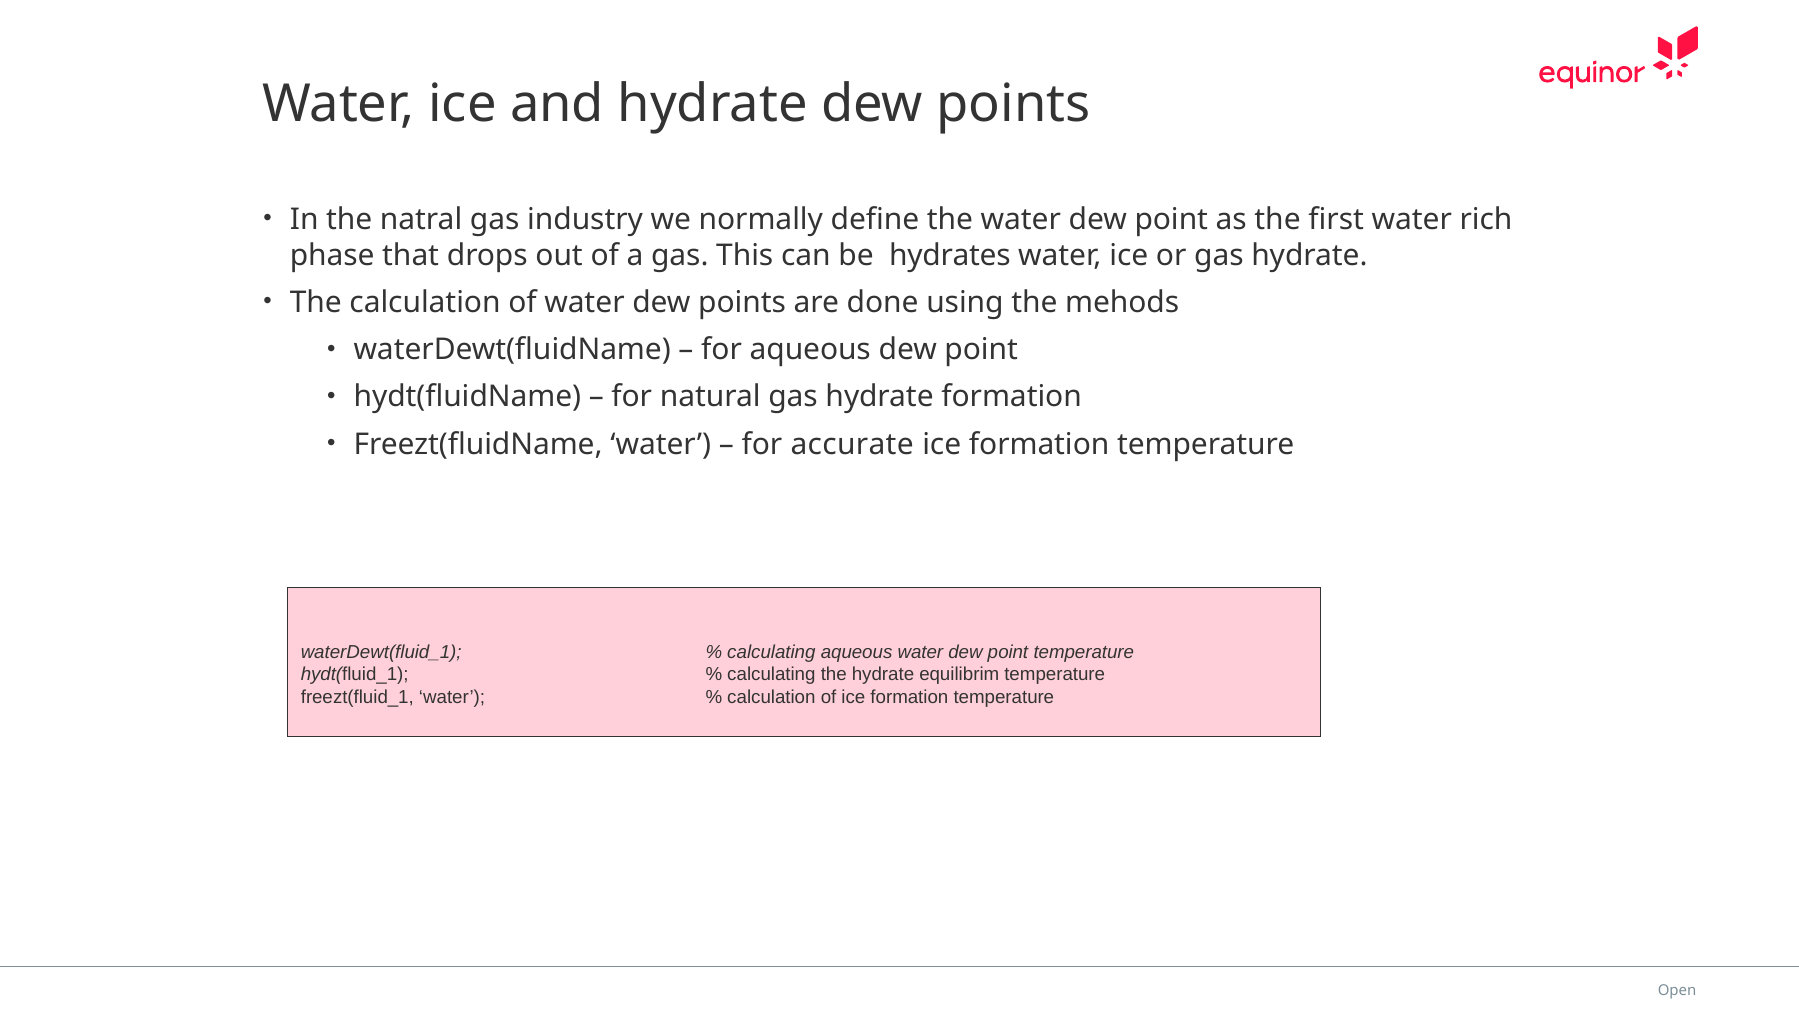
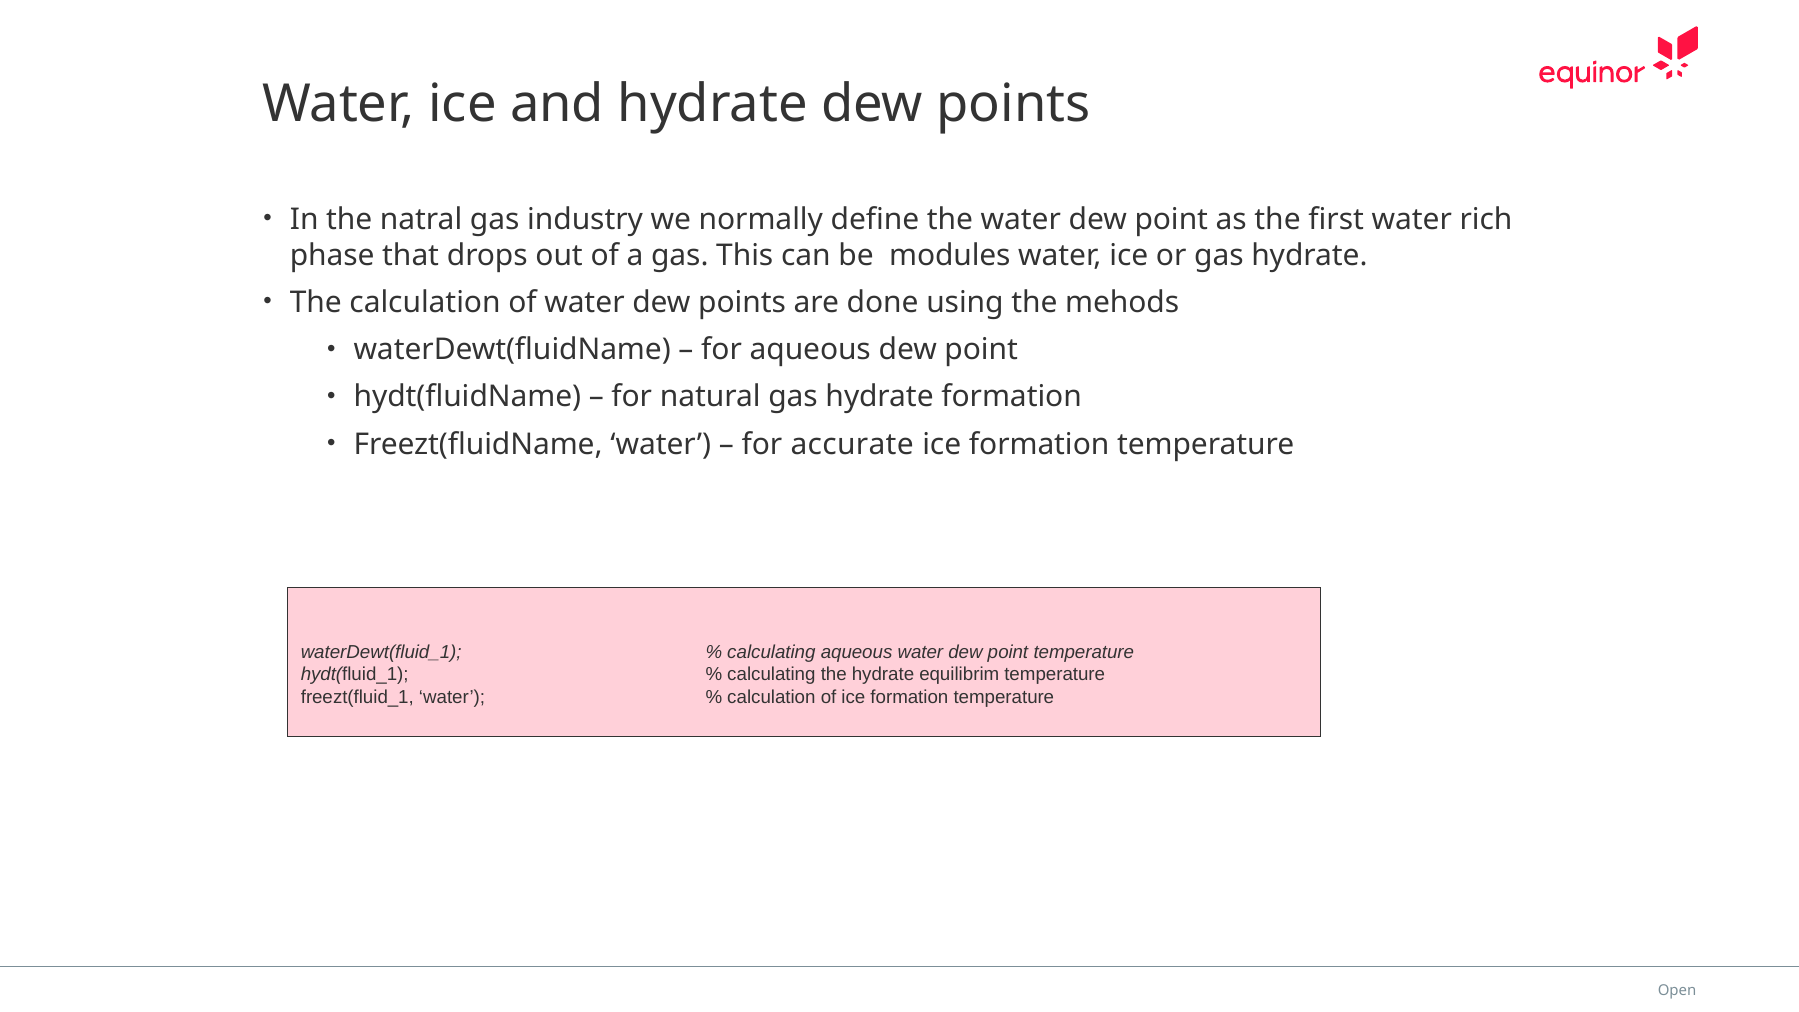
hydrates: hydrates -> modules (950, 255)
